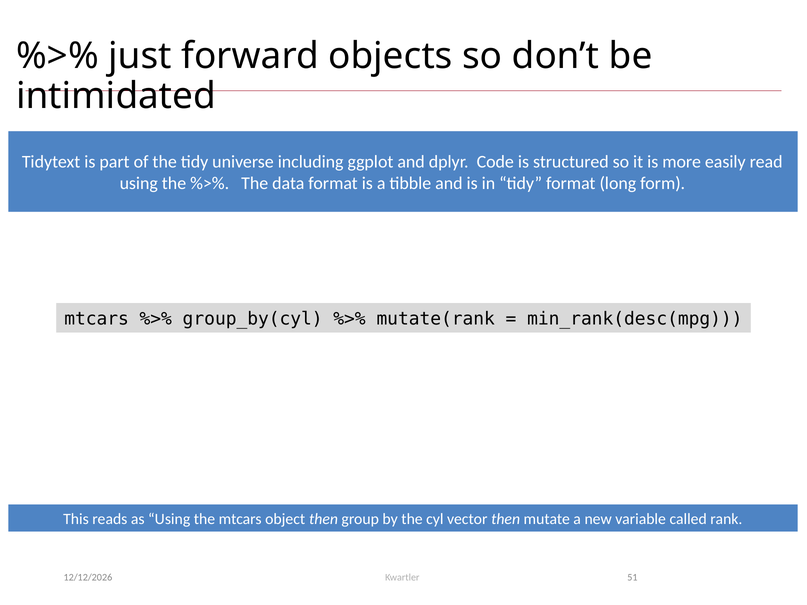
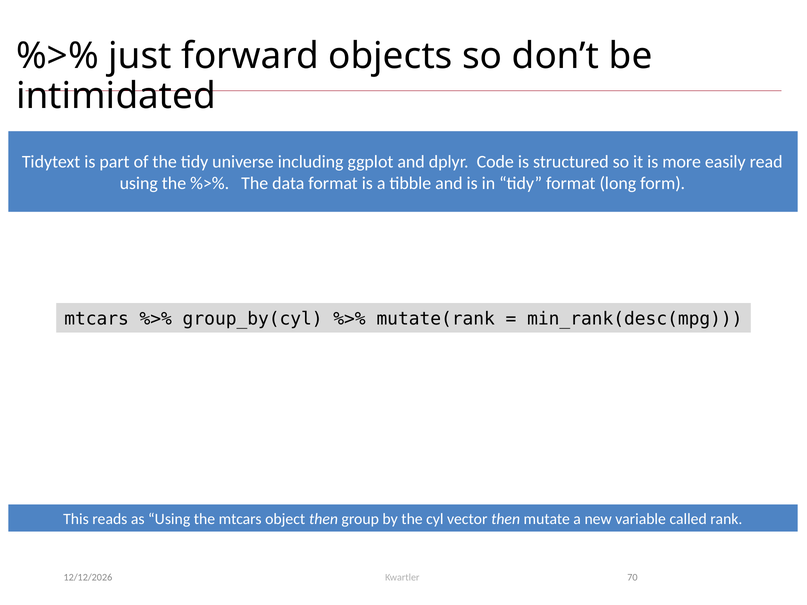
51: 51 -> 70 (632, 578)
